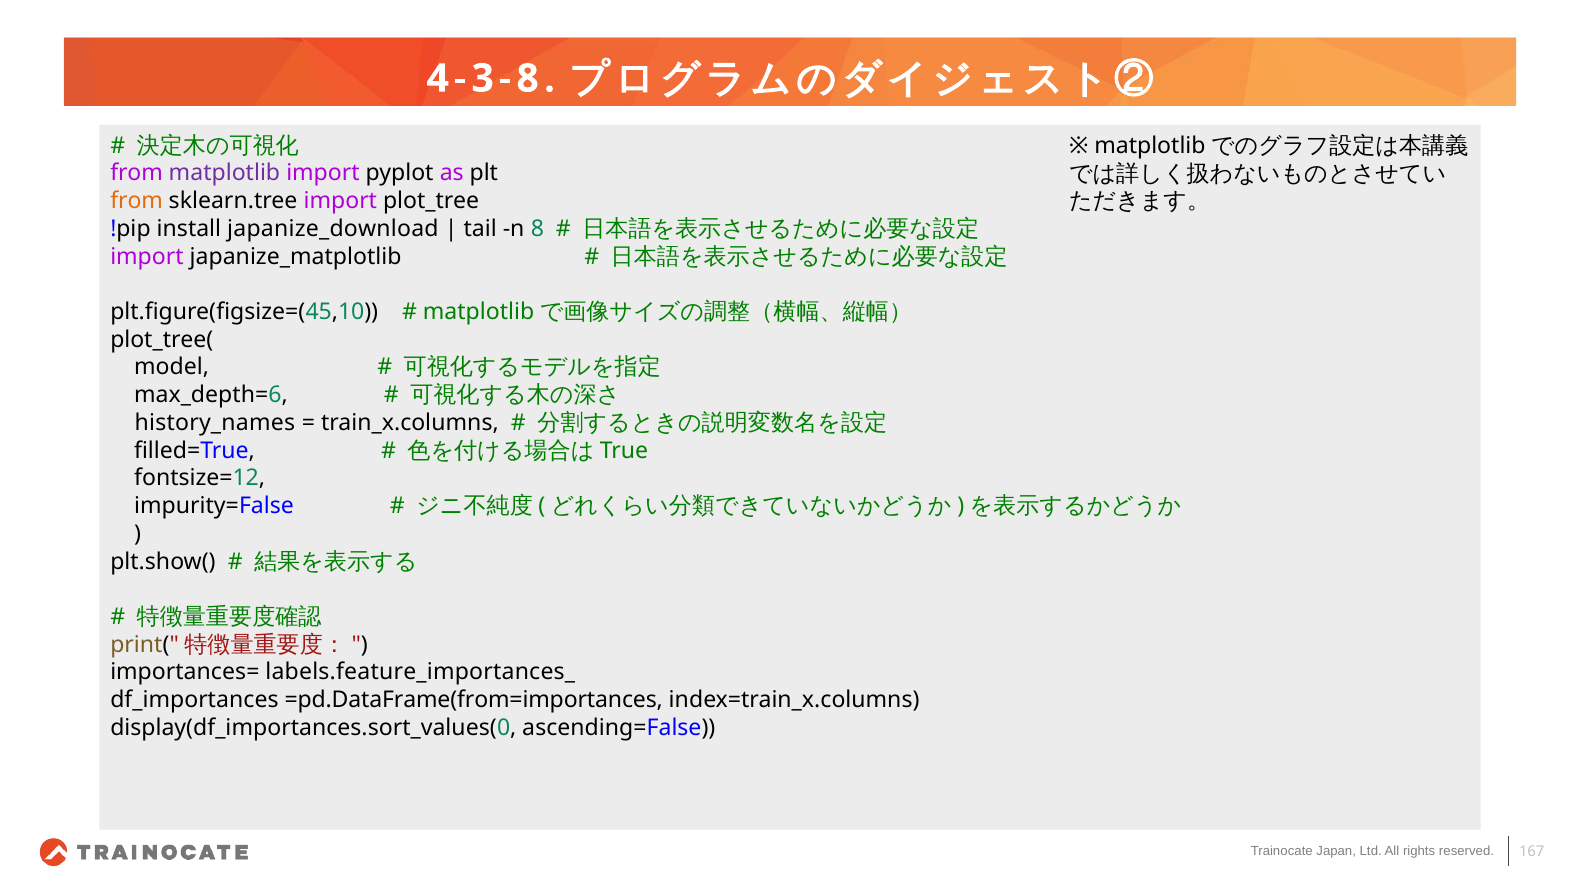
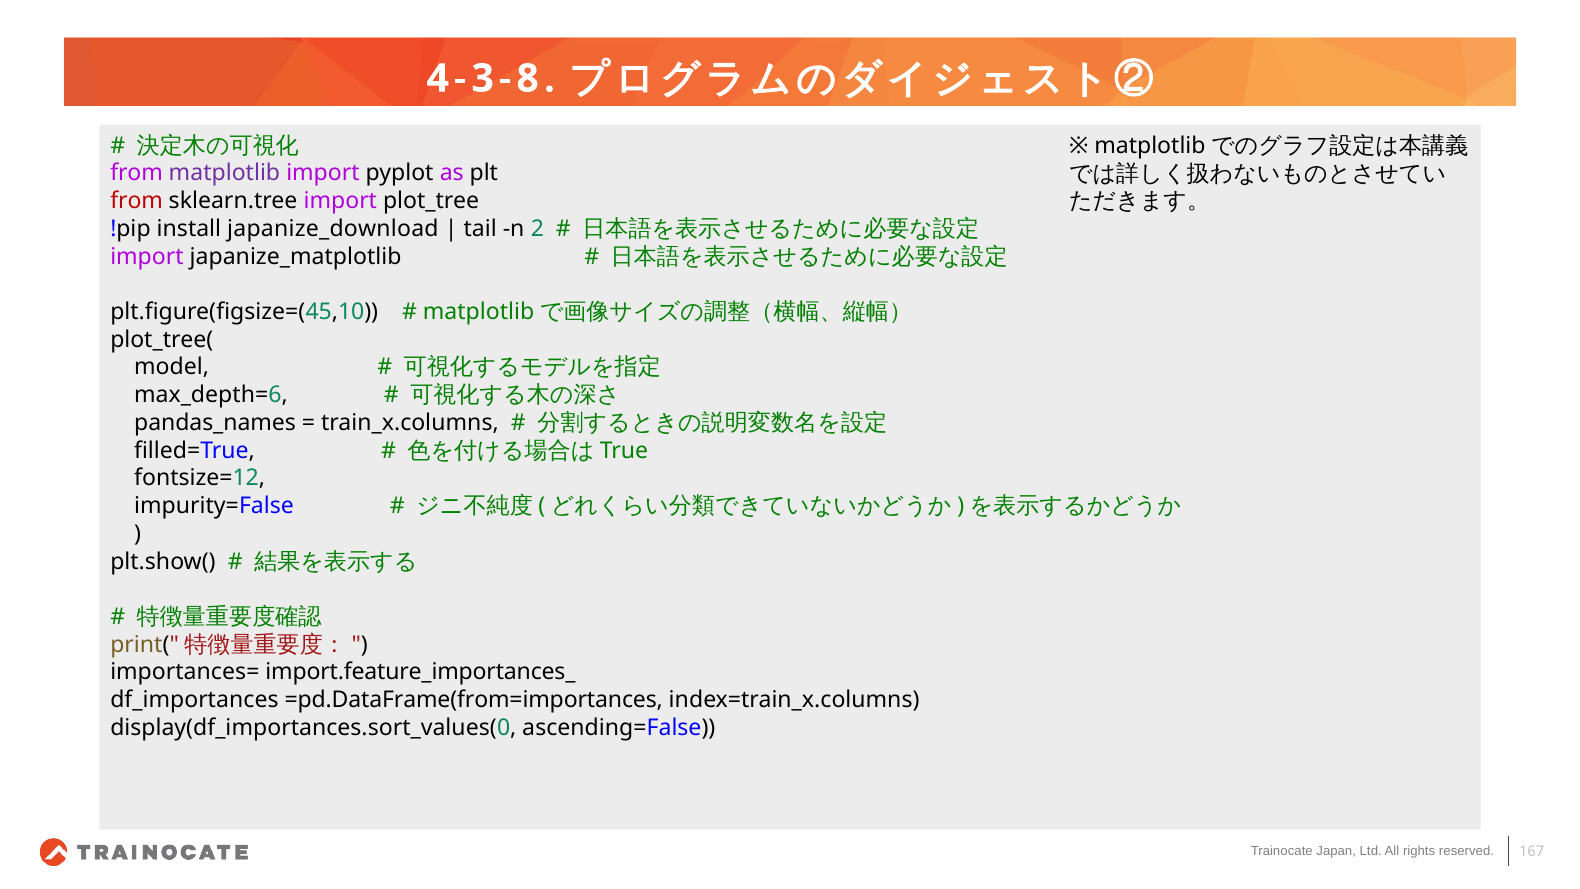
from colour: orange -> red (137, 201)
8: 8 -> 2 (538, 229)
history_names: history_names -> pandas_names (215, 423)
labels.feature_importances_: labels.feature_importances_ -> import.feature_importances_ (420, 672)
